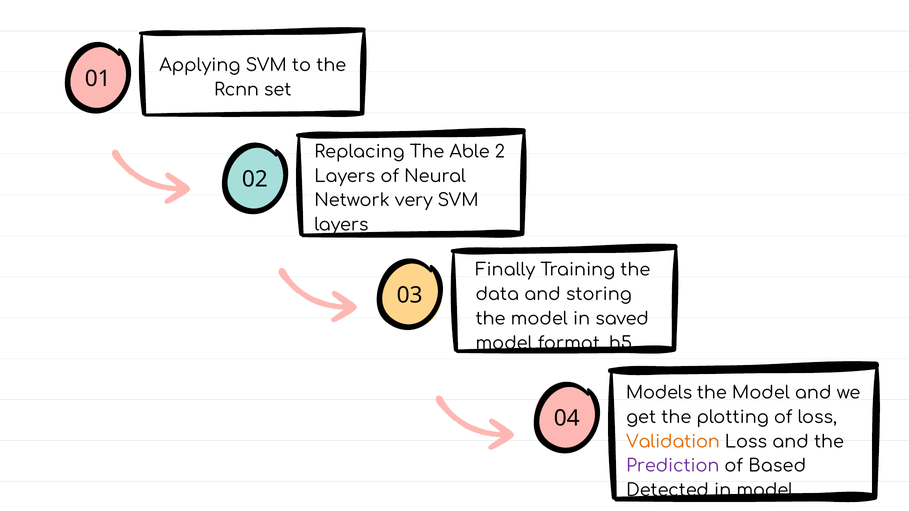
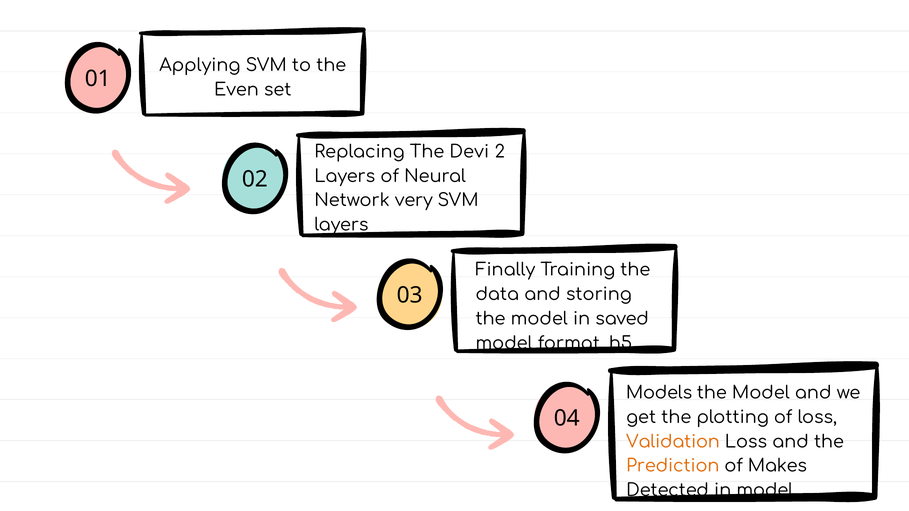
Rcnn: Rcnn -> Even (236, 90)
Able: Able -> Devi (469, 152)
Prediction colour: purple -> orange (673, 466)
Based: Based -> Makes (777, 466)
